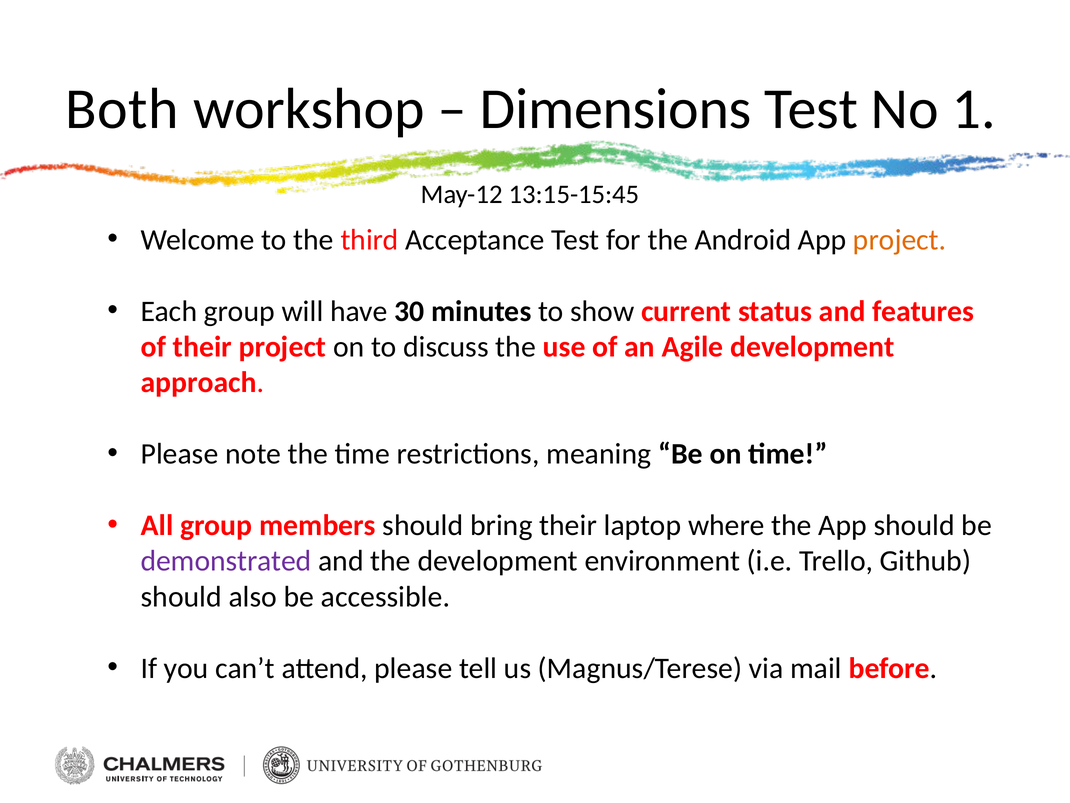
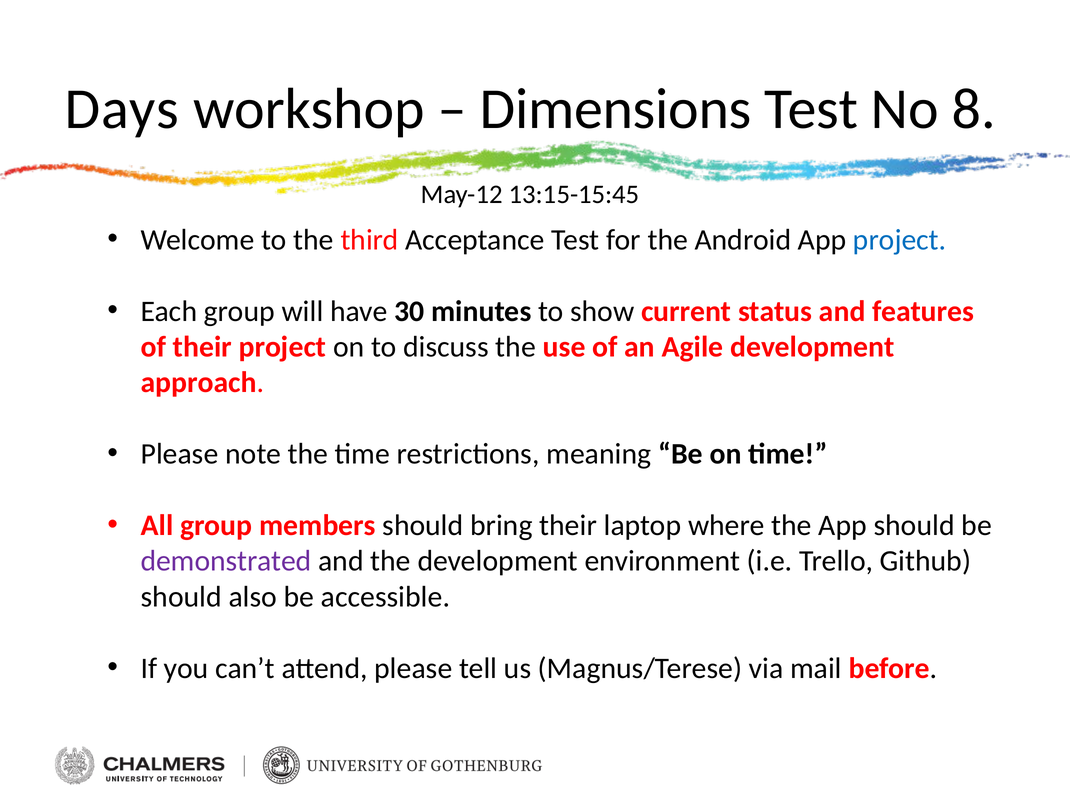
Both: Both -> Days (122, 109)
1: 1 -> 8 (974, 109)
project colour: orange -> blue (900, 240)
